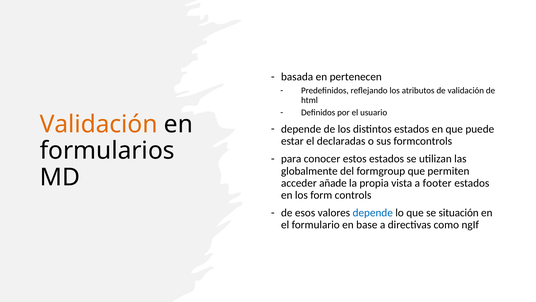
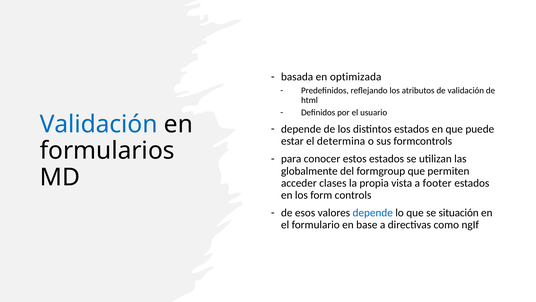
pertenecen: pertenecen -> optimizada (356, 77)
Validación colour: orange -> blue (99, 124)
declaradas: declaradas -> determina (341, 141)
añade: añade -> clases (333, 183)
